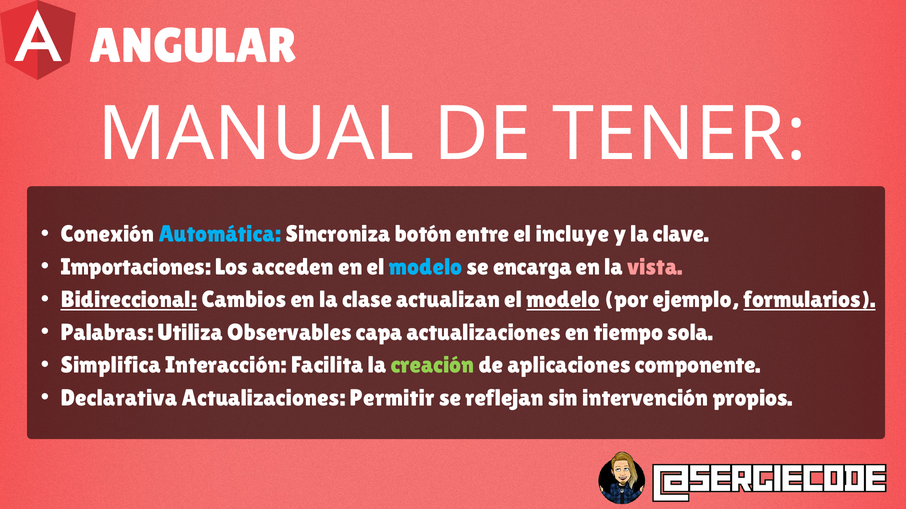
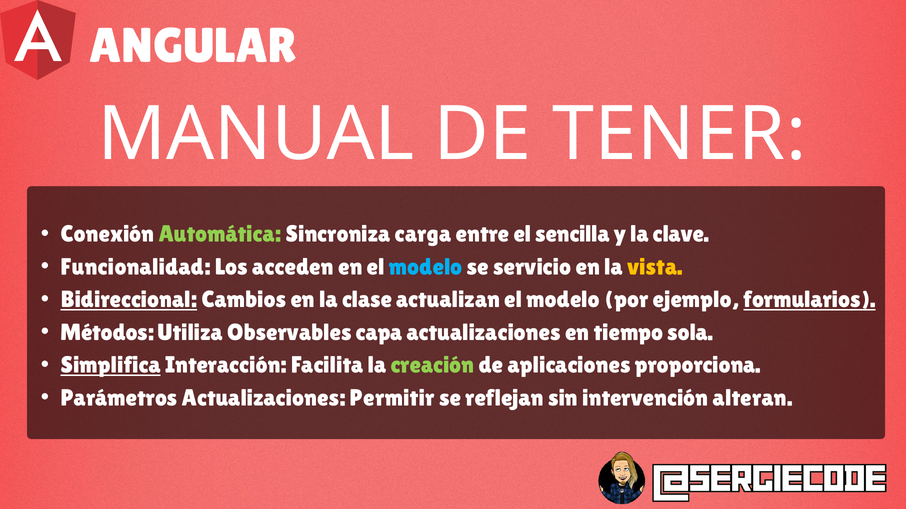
Automática colour: light blue -> light green (220, 235)
botón: botón -> carga (423, 235)
incluye: incluye -> sencilla (573, 235)
Importaciones: Importaciones -> Funcionalidad (136, 267)
encarga: encarga -> servicio (532, 267)
vista colour: pink -> yellow (655, 267)
modelo underline: present -> none (563, 300)
Palabras: Palabras -> Métodos (107, 333)
Simplifica underline: none -> present (111, 366)
componente: componente -> proporciona (698, 366)
Declarativa: Declarativa -> Parámetros (119, 398)
propios: propios -> alteran (753, 398)
